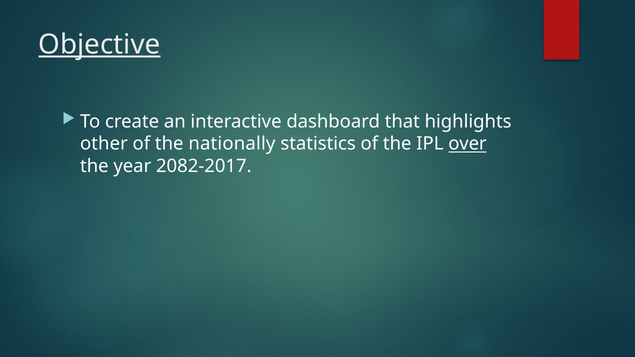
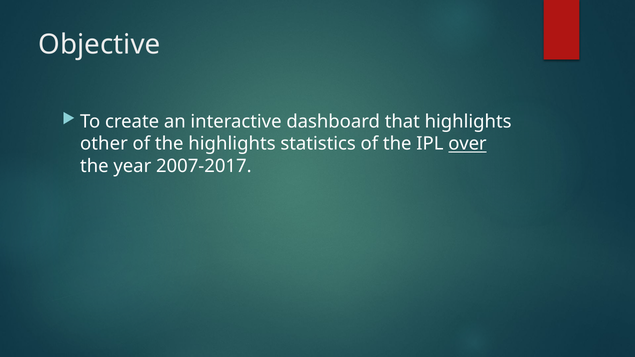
Objective underline: present -> none (99, 45)
the nationally: nationally -> highlights (232, 144)
2082-2017: 2082-2017 -> 2007-2017 (204, 166)
